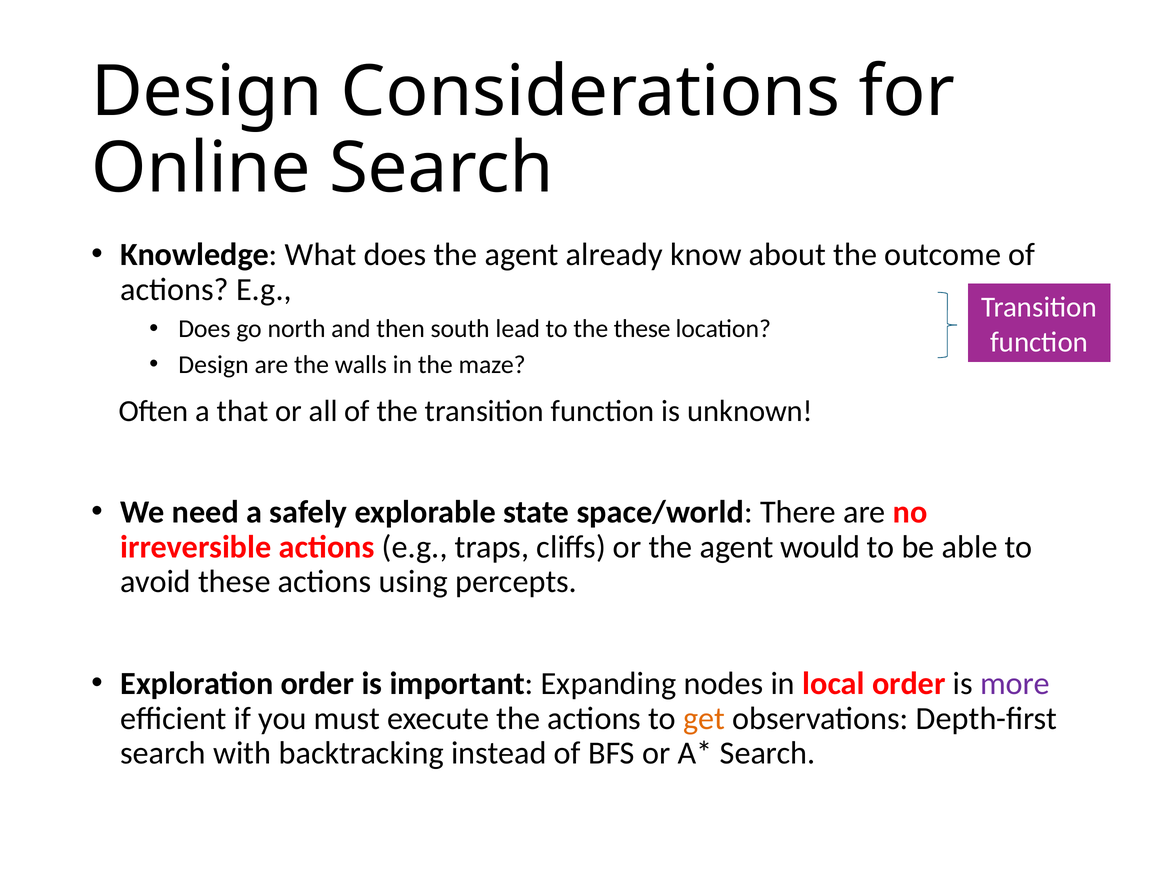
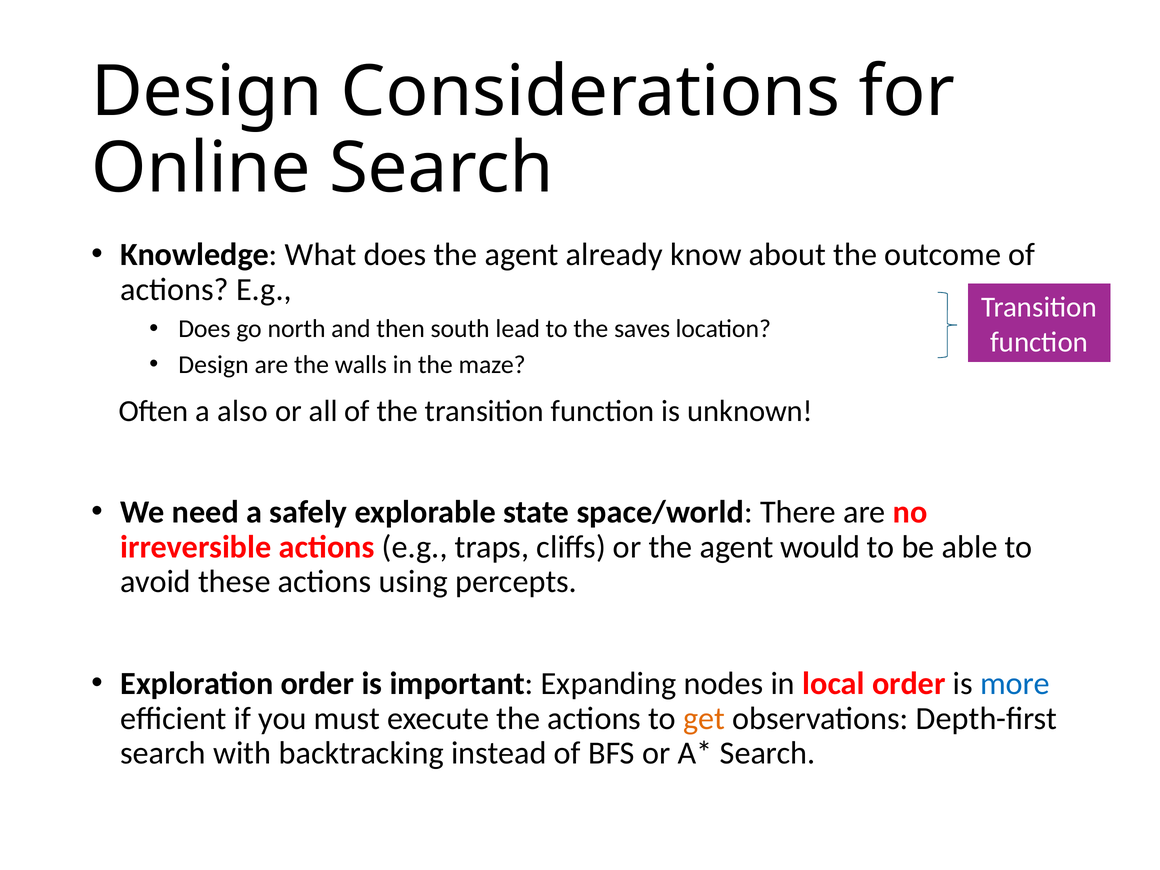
the these: these -> saves (642, 329)
that: that -> also (243, 411)
more colour: purple -> blue (1015, 684)
